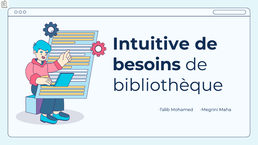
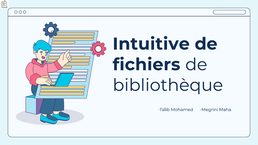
besoins: besoins -> fichiers (146, 65)
